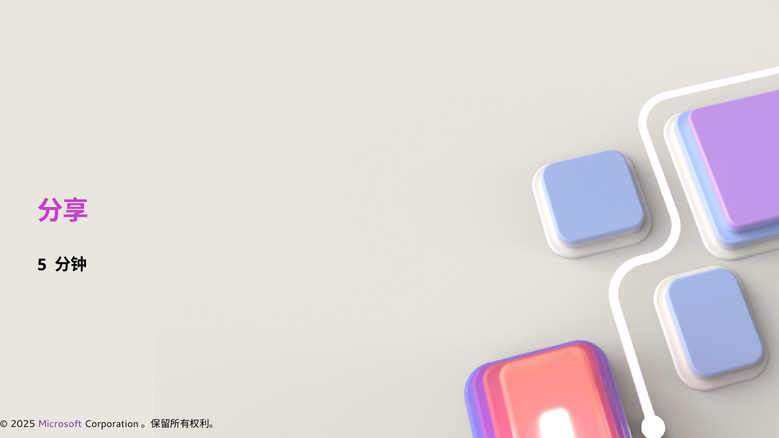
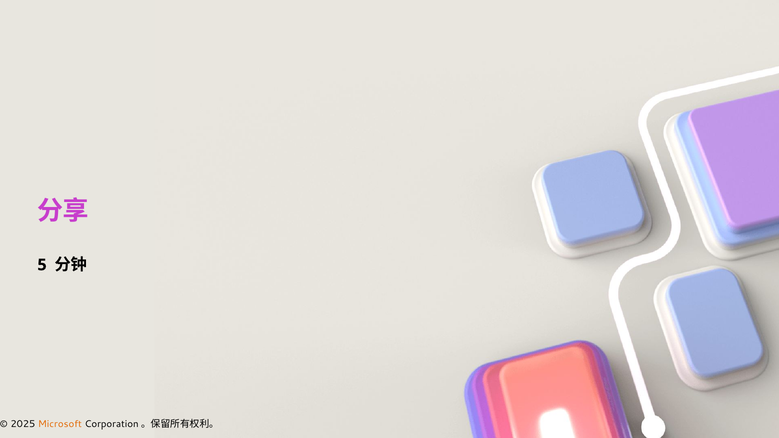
Microsoft colour: purple -> orange (60, 424)
